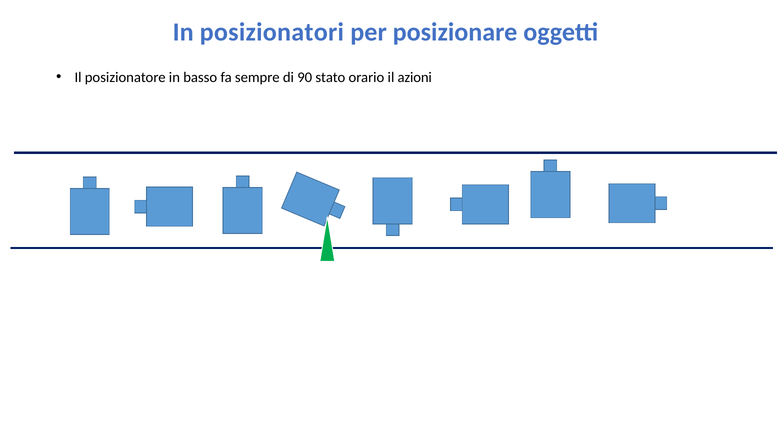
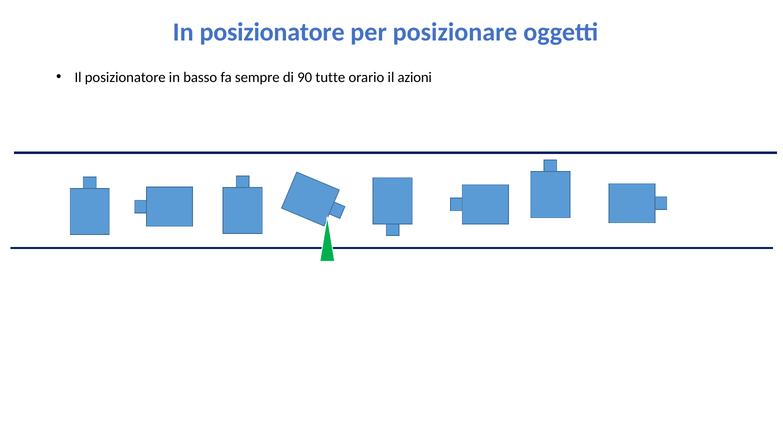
In posizionatori: posizionatori -> posizionatore (272, 32)
stato: stato -> tutte (330, 77)
